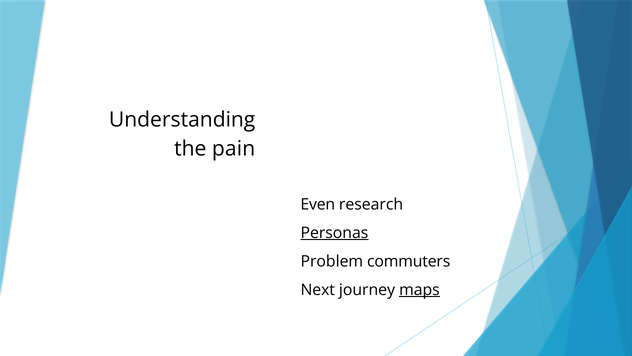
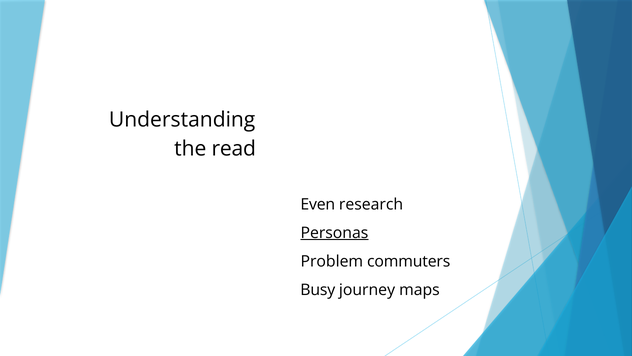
pain: pain -> read (234, 149)
Next: Next -> Busy (318, 289)
maps underline: present -> none (419, 289)
